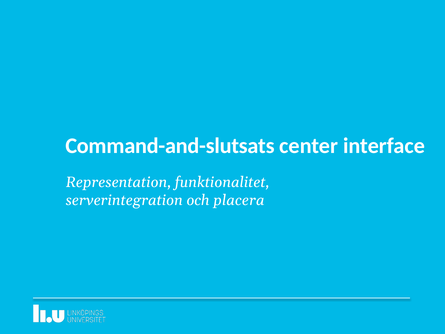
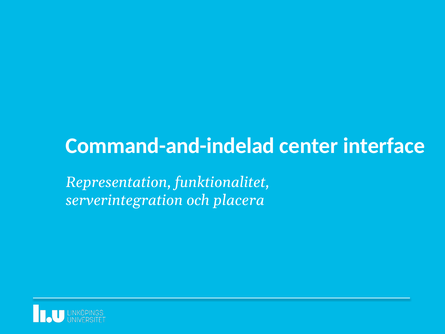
Command-and-slutsats: Command-and-slutsats -> Command-and-indelad (170, 146)
